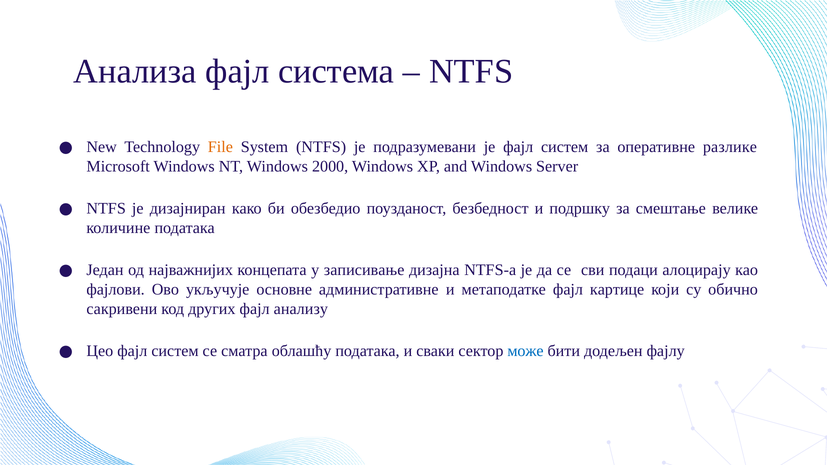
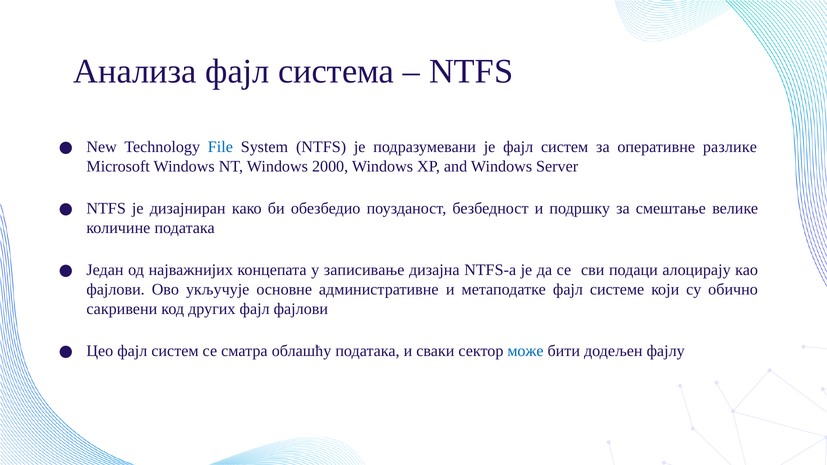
File colour: orange -> blue (220, 147)
картице: картице -> системе (617, 290)
фајл анализу: анализу -> фајлови (301, 309)
